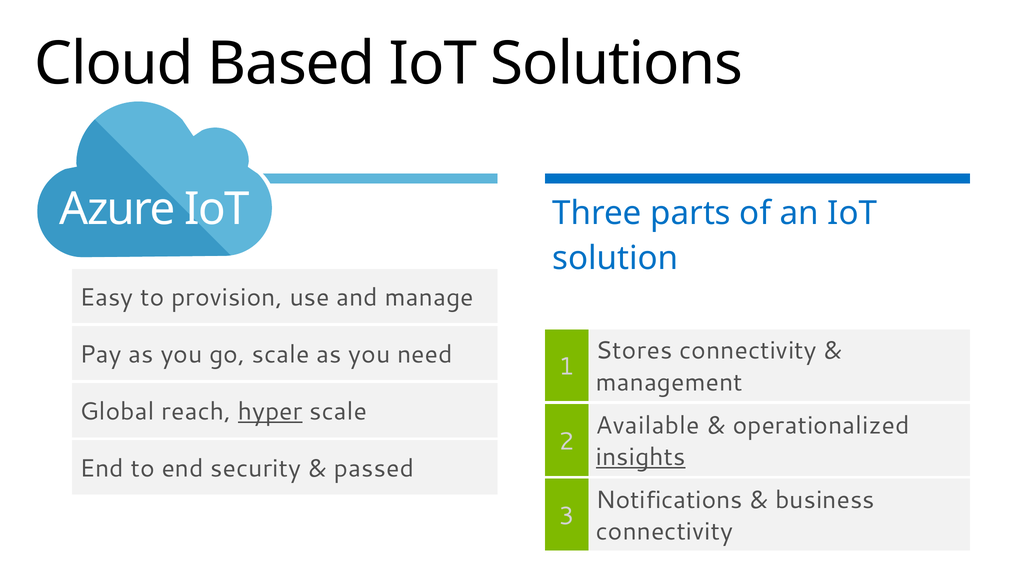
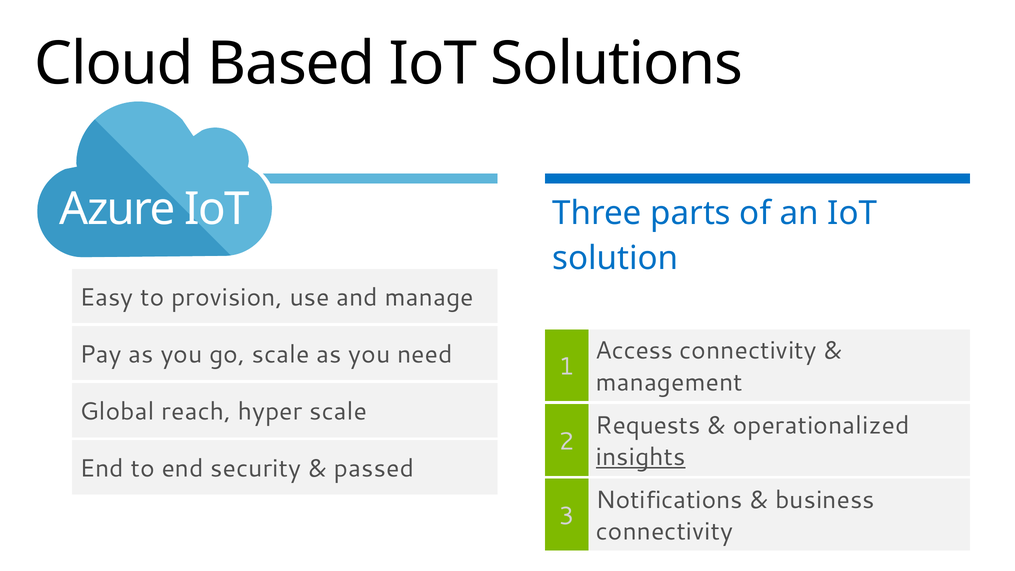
Stores: Stores -> Access (634, 351)
hyper underline: present -> none (270, 411)
Available: Available -> Requests (648, 425)
